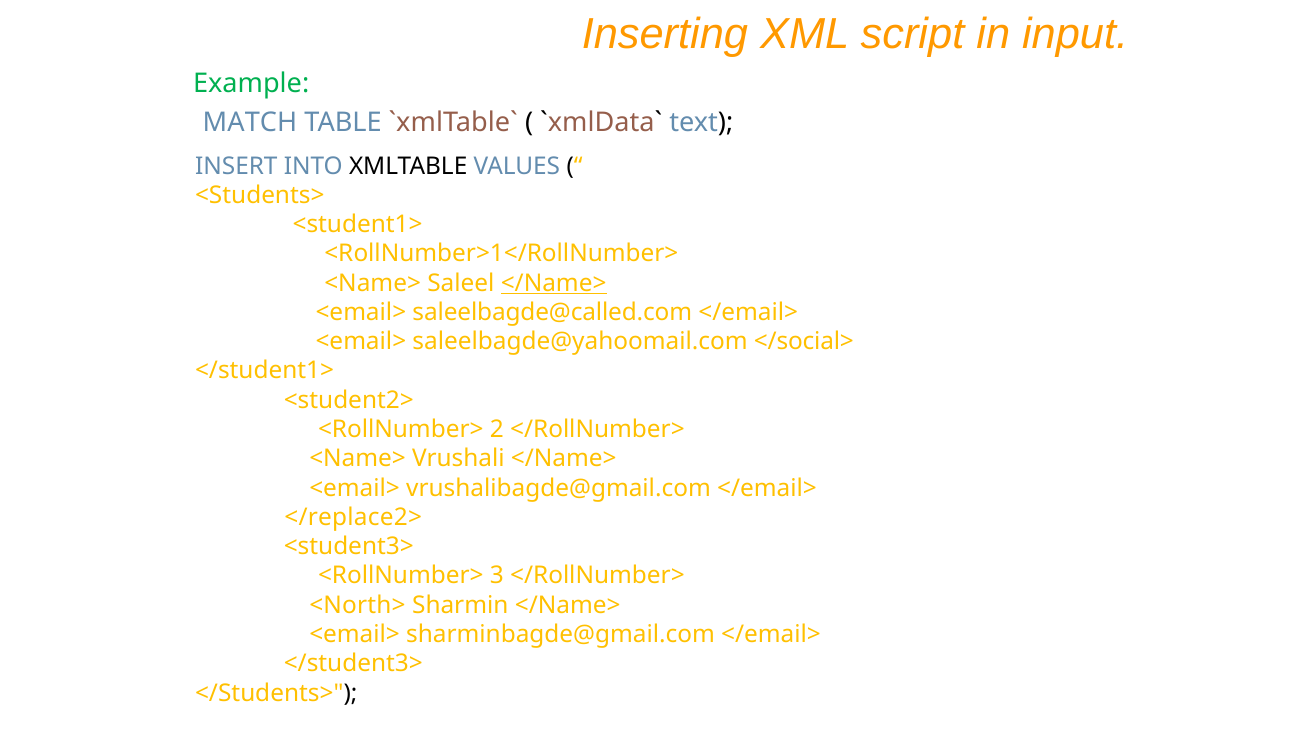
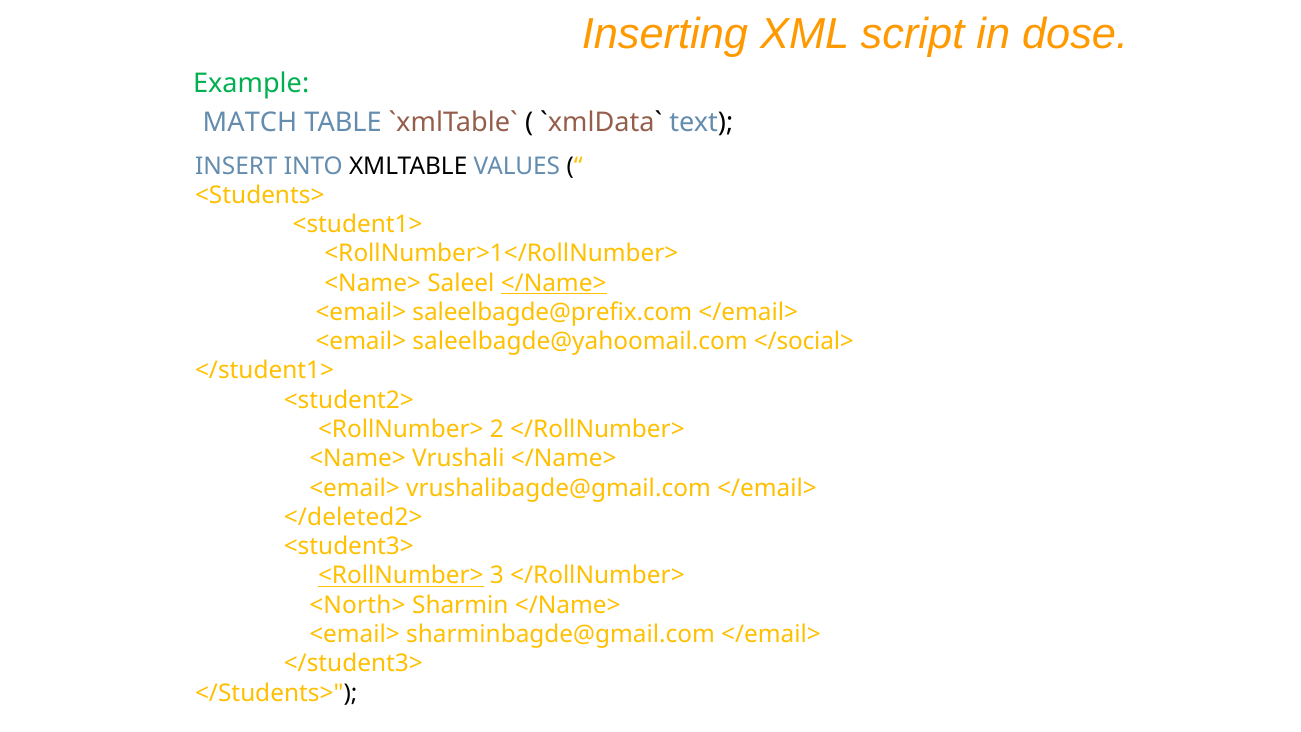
input: input -> dose (1075, 34)
saleelbagde@called.com: saleelbagde@called.com -> saleelbagde@prefix.com (552, 312)
</replace2>: </replace2> -> </deleted2> (353, 517)
<RollNumber> underline: none -> present (401, 576)
